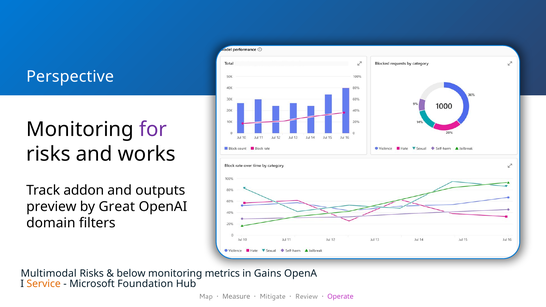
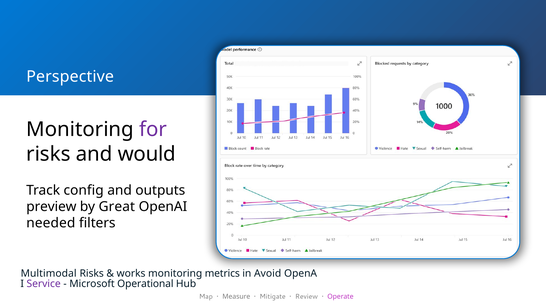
works: works -> would (147, 154)
addon: addon -> config (84, 190)
domain: domain -> needed (51, 223)
below: below -> works (131, 274)
Gains: Gains -> Avoid (268, 274)
Service colour: orange -> purple (44, 284)
Foundation: Foundation -> Operational (145, 284)
